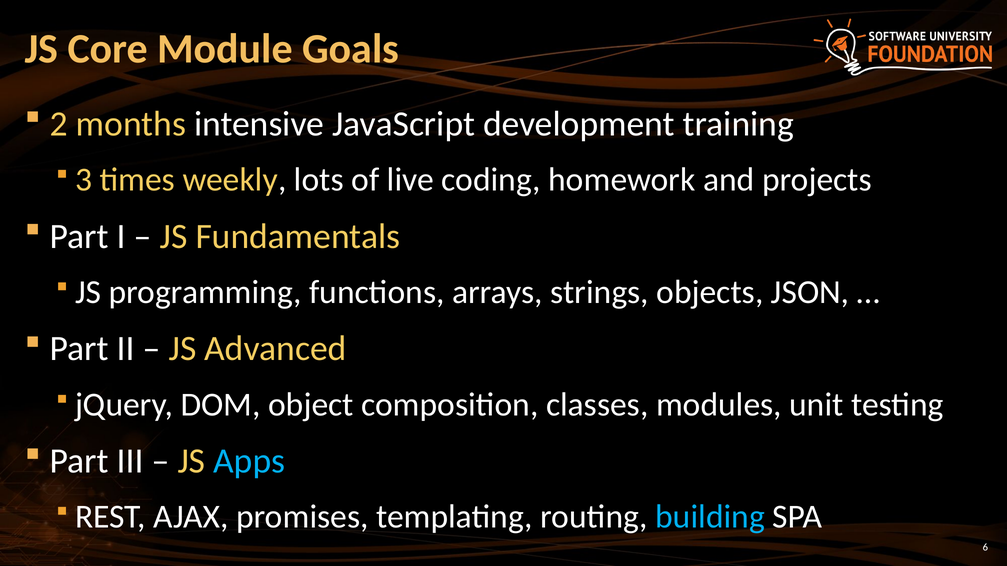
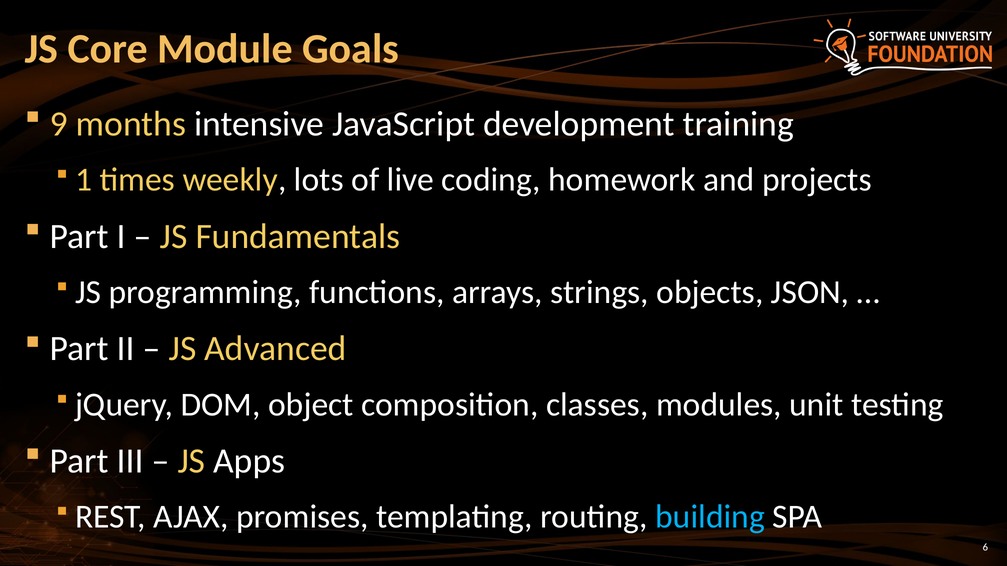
2: 2 -> 9 (59, 124)
3: 3 -> 1 (84, 180)
Apps colour: light blue -> white (249, 461)
